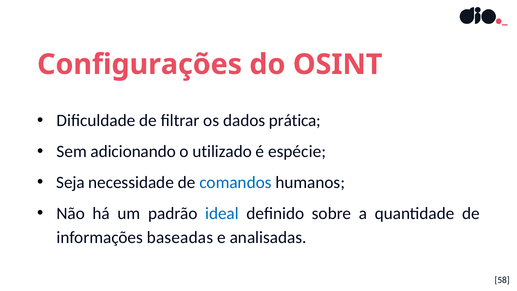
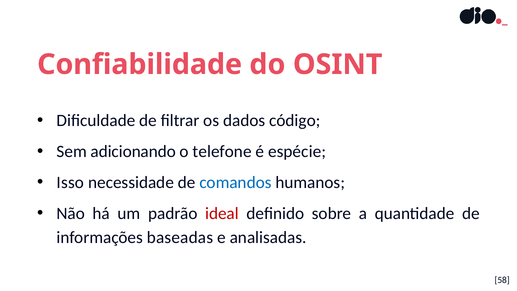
Configurações: Configurações -> Confiabilidade (140, 64)
prática: prática -> código (295, 121)
utilizado: utilizado -> telefone (222, 152)
Seja: Seja -> Isso (70, 182)
ideal colour: blue -> red (222, 213)
